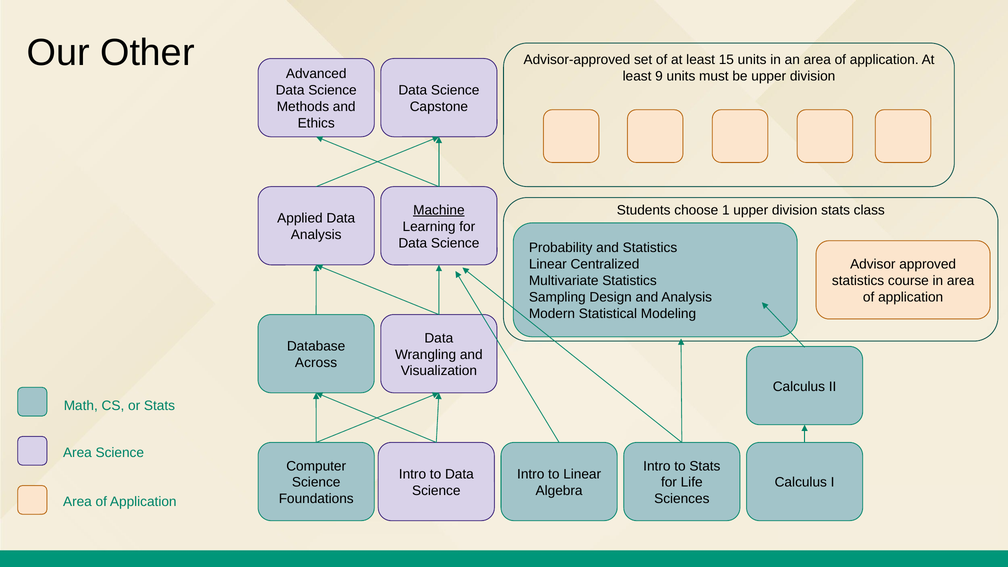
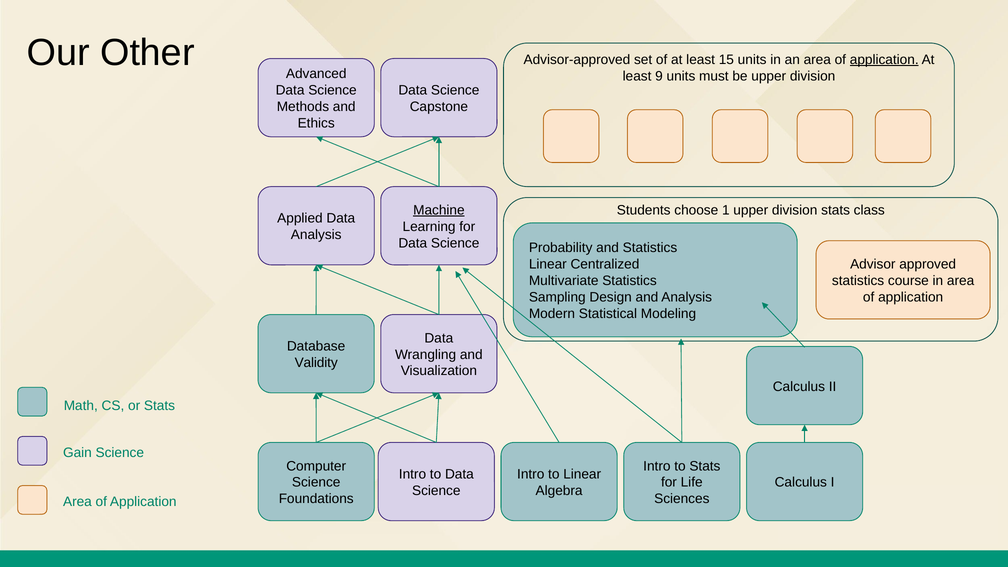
application underline: none -> present (884, 60)
Across: Across -> Validity (316, 363)
Area: Area -> Gain (77, 453)
